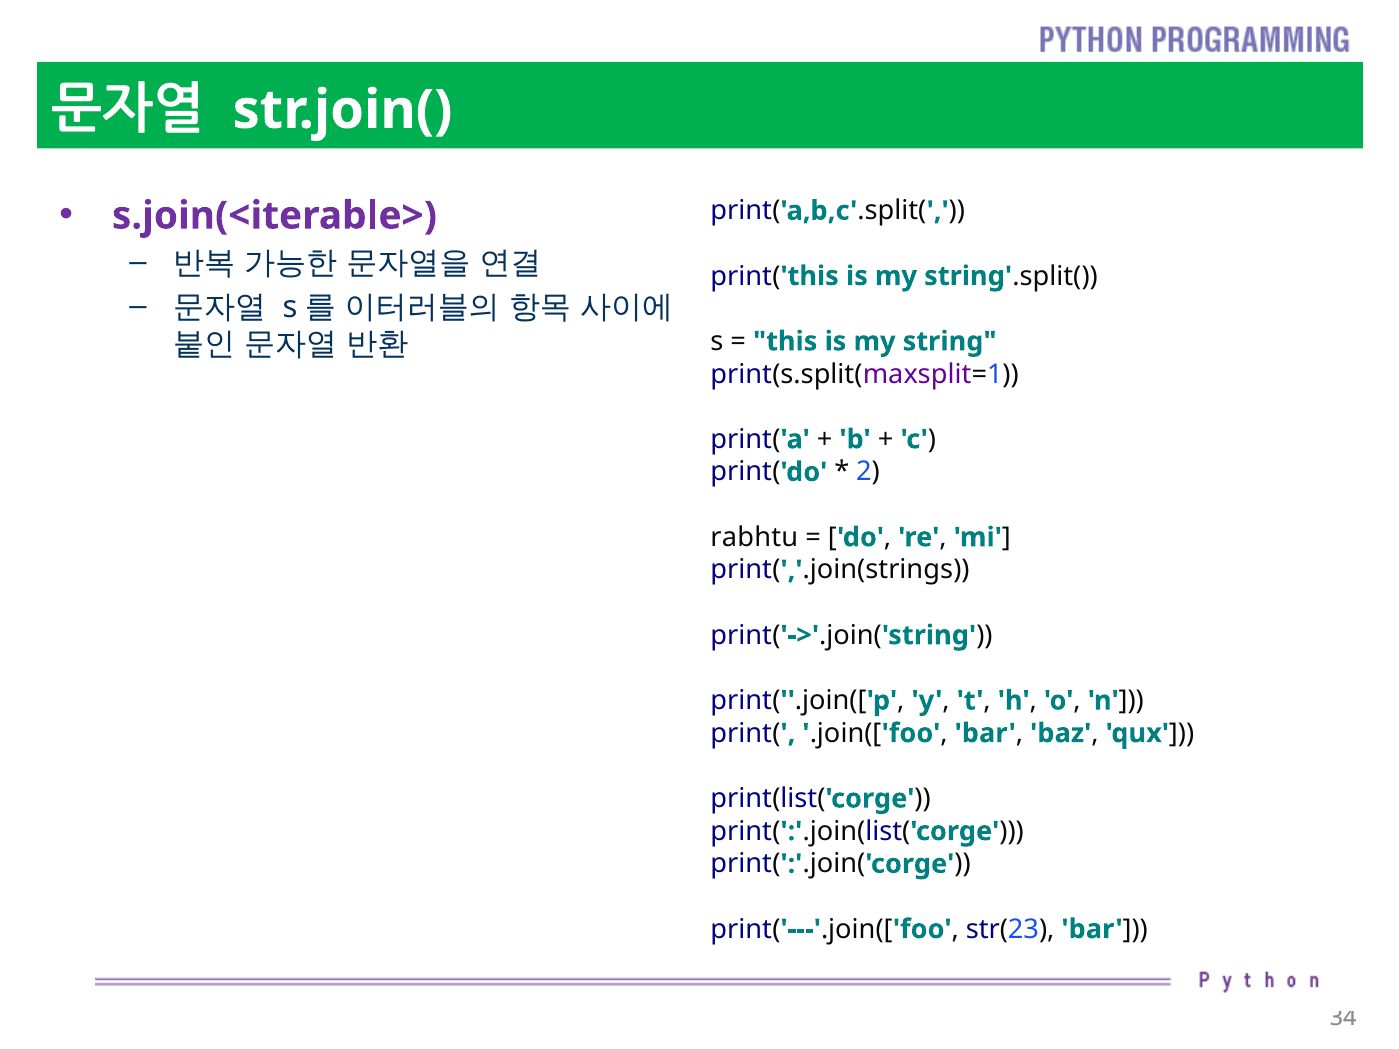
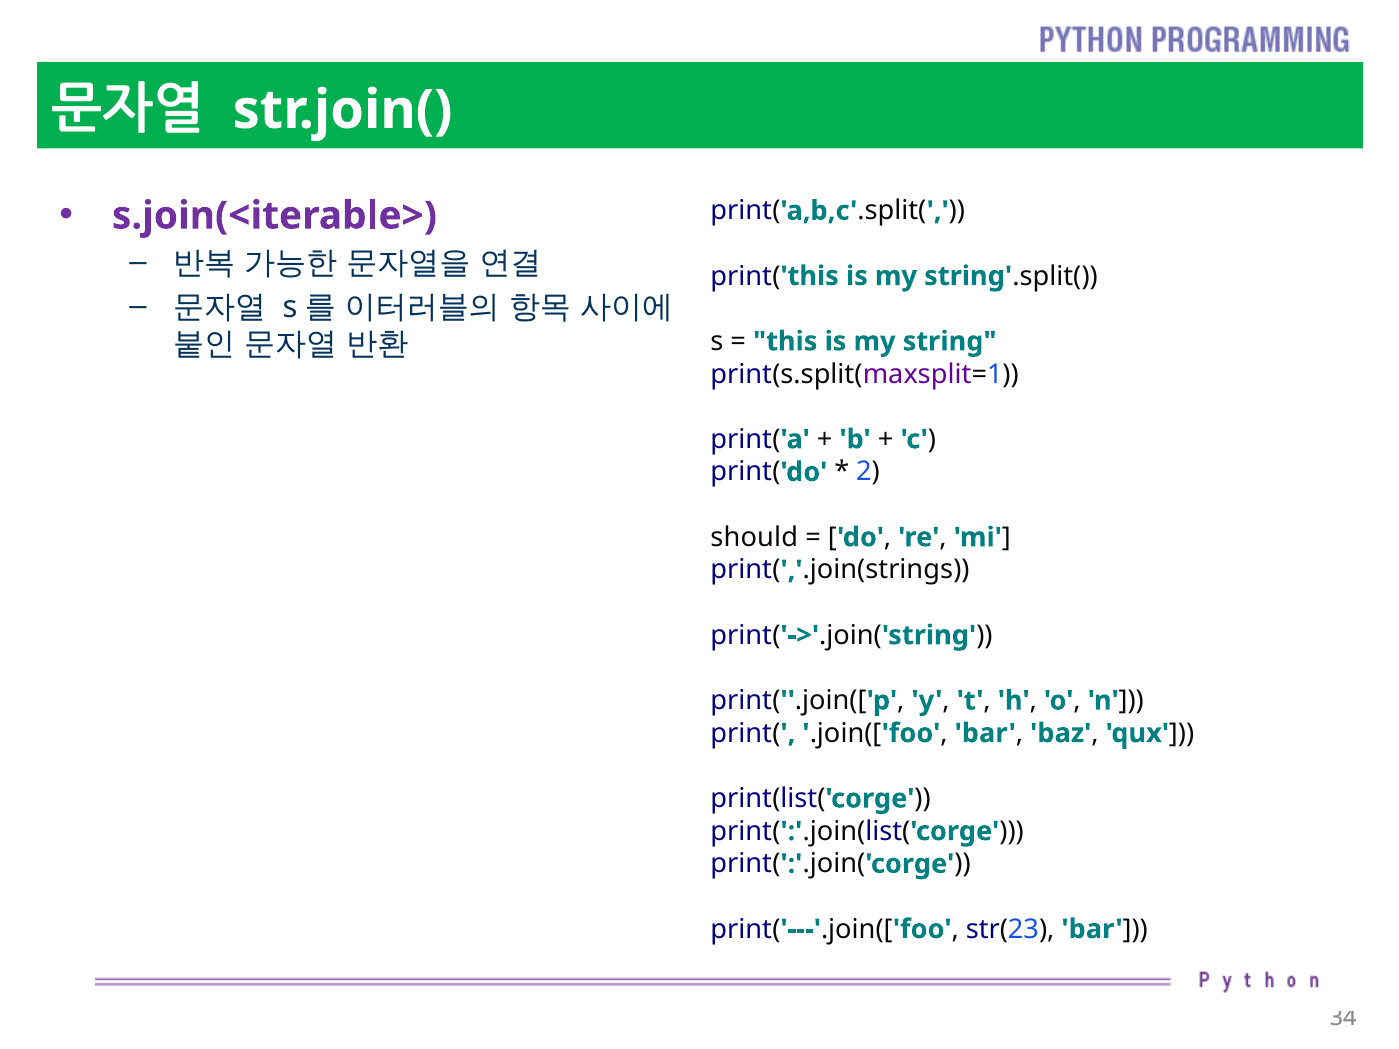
rabhtu: rabhtu -> should (754, 537)
